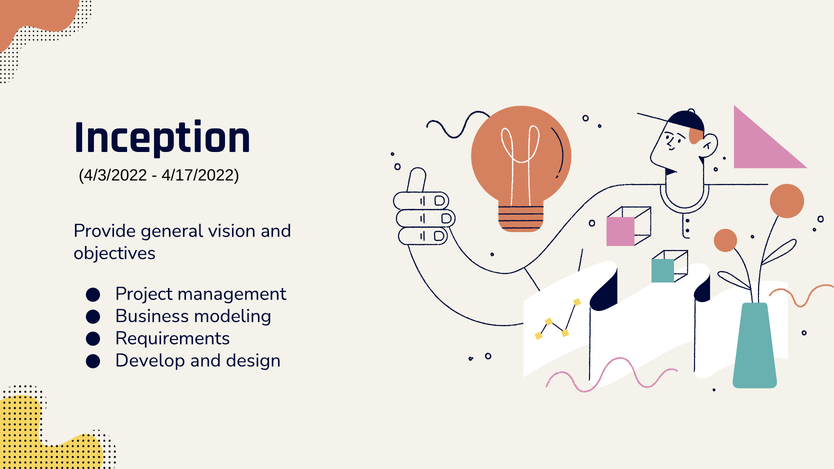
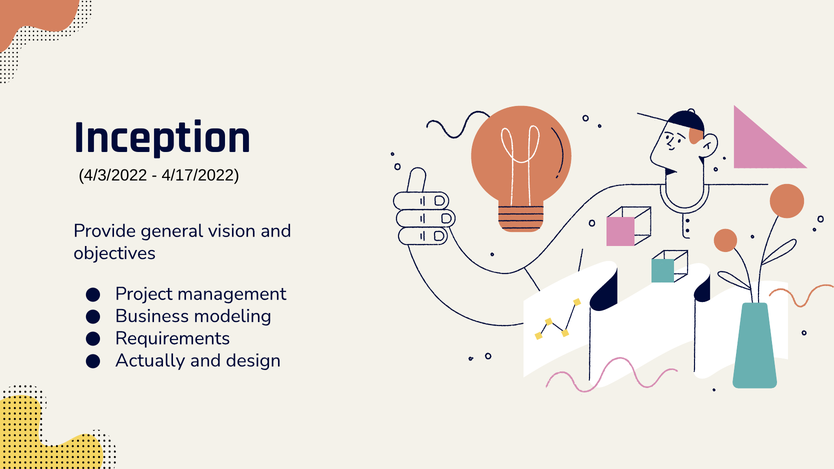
Develop: Develop -> Actually (150, 360)
